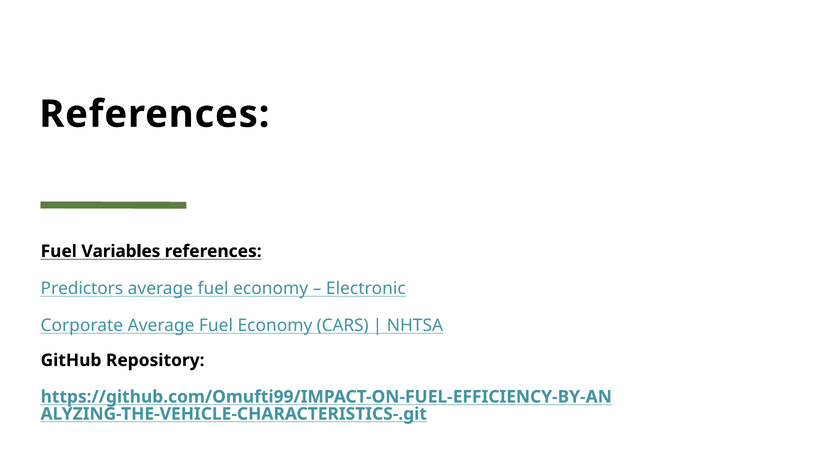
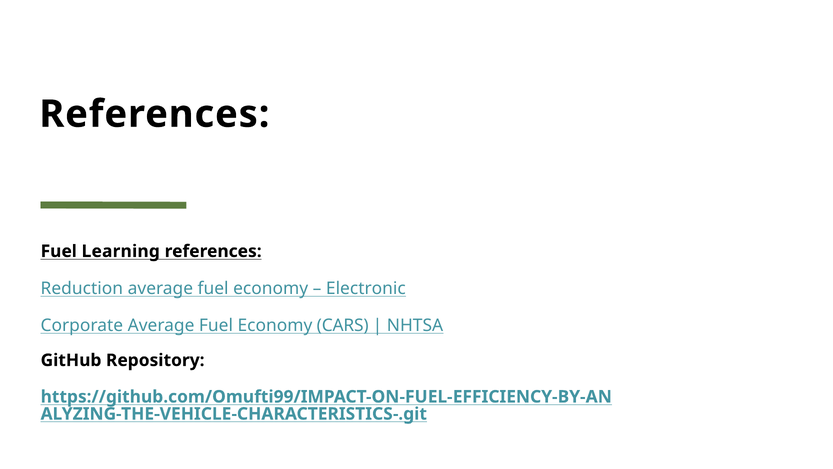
Variables: Variables -> Learning (121, 251)
Predictors: Predictors -> Reduction (82, 288)
